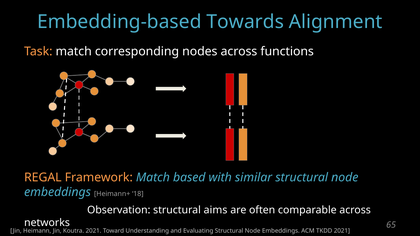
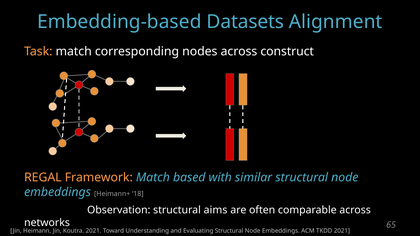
Towards: Towards -> Datasets (245, 22)
functions: functions -> construct (287, 52)
